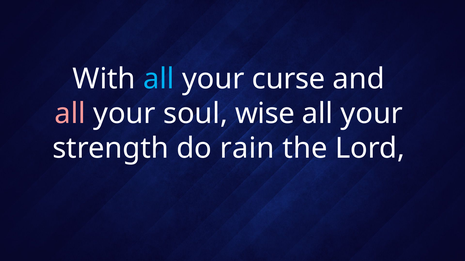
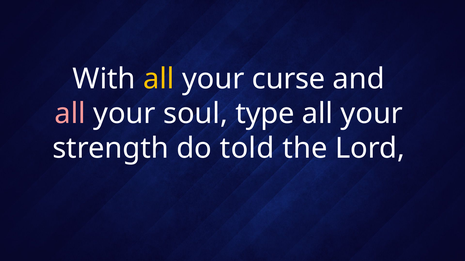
all colour: light blue -> yellow (159, 79)
wise: wise -> type (265, 114)
rain: rain -> told (247, 149)
